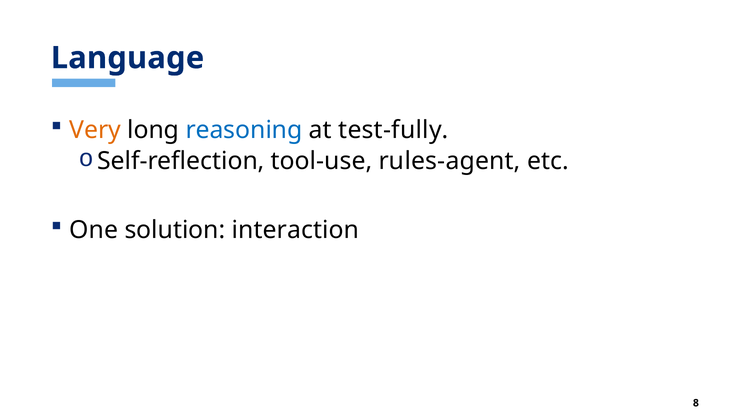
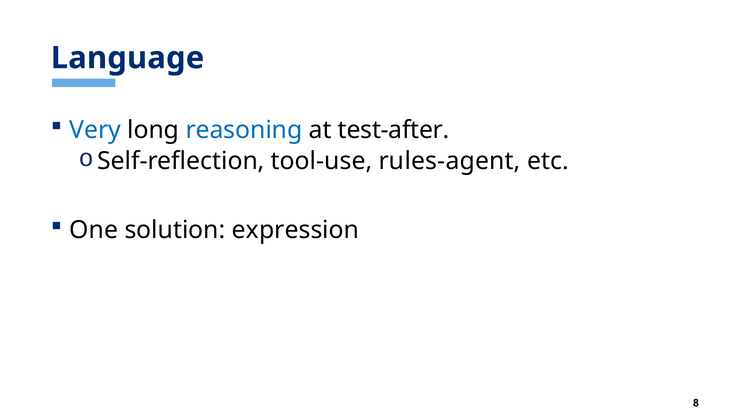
Very colour: orange -> blue (95, 130)
test-fully: test-fully -> test-after (394, 130)
interaction: interaction -> expression (296, 230)
